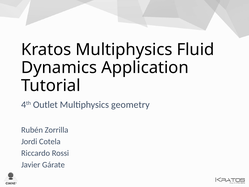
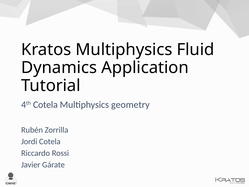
4th Outlet: Outlet -> Cotela (45, 104)
